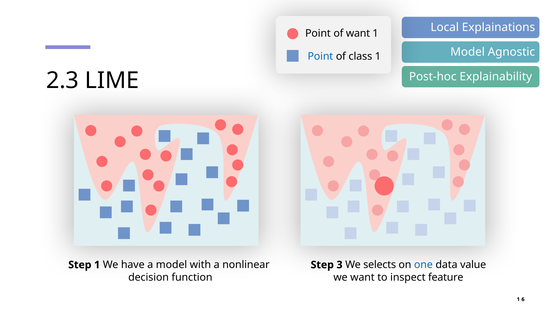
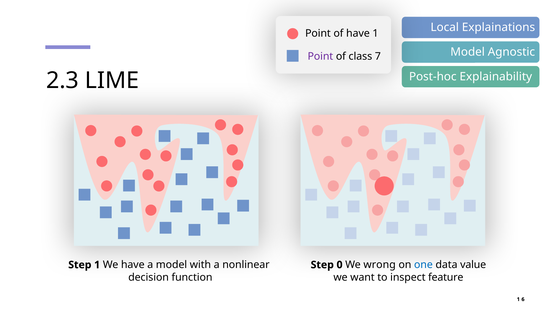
of want: want -> have (358, 33)
Point colour: blue -> purple (320, 57)
class 1: 1 -> 7 (378, 57)
3: 3 -> 0 (340, 265)
selects: selects -> wrong (380, 265)
